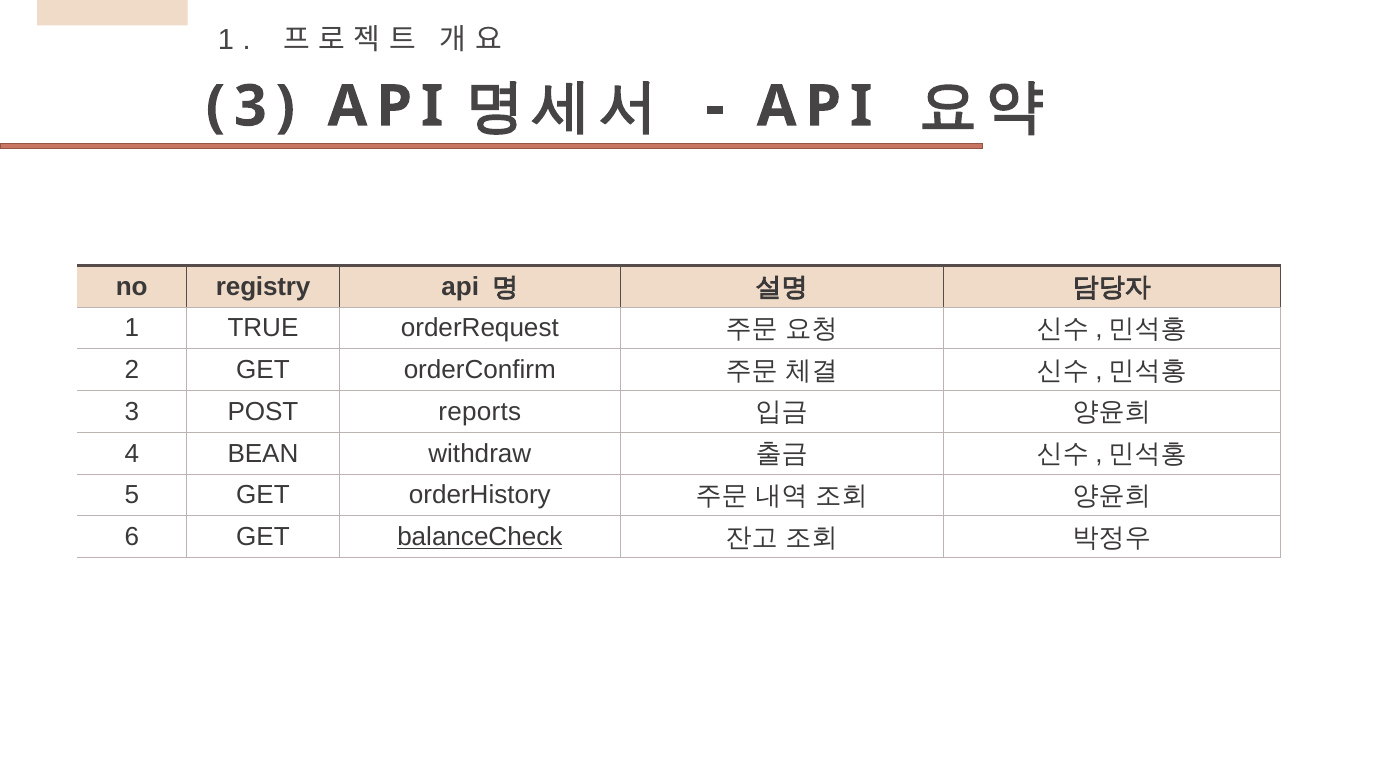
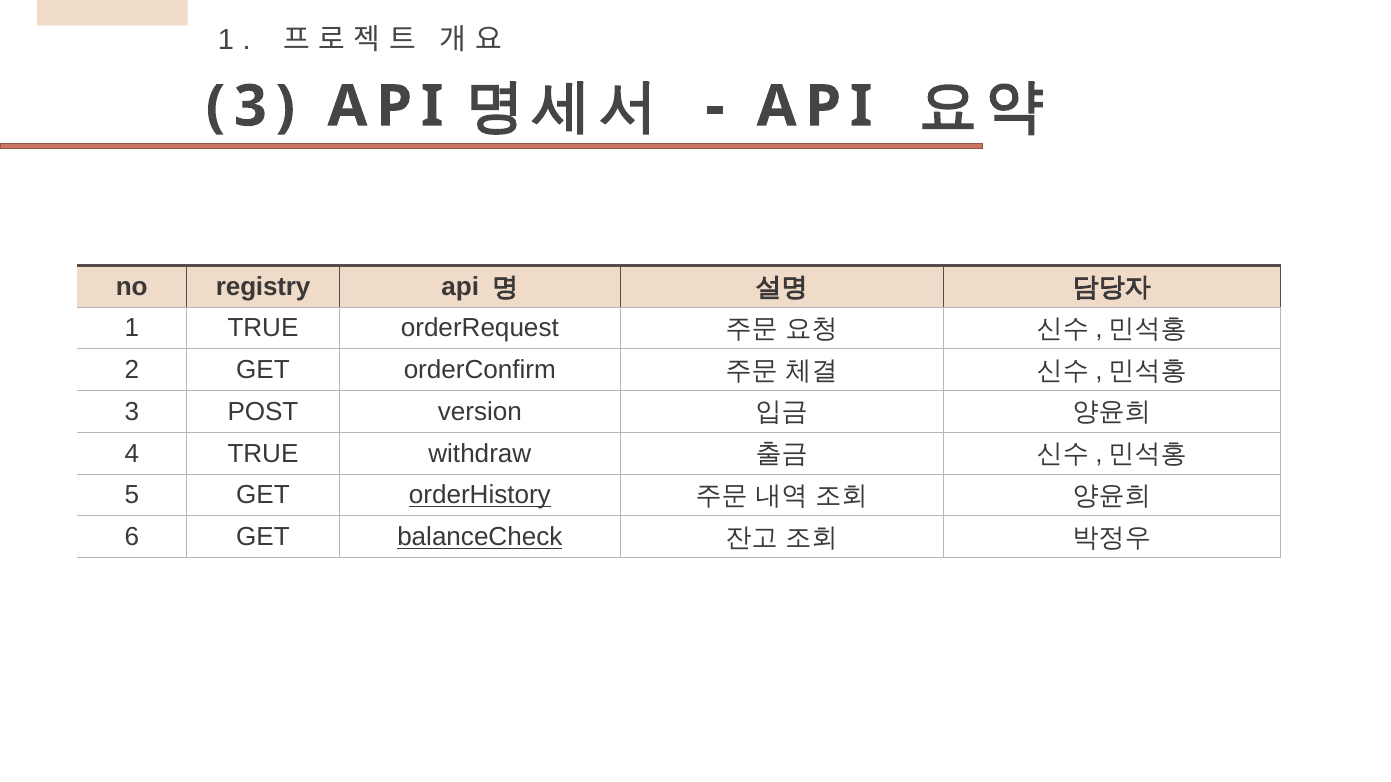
reports: reports -> version (480, 412)
4 BEAN: BEAN -> TRUE (263, 454)
orderHistory underline: none -> present (480, 496)
